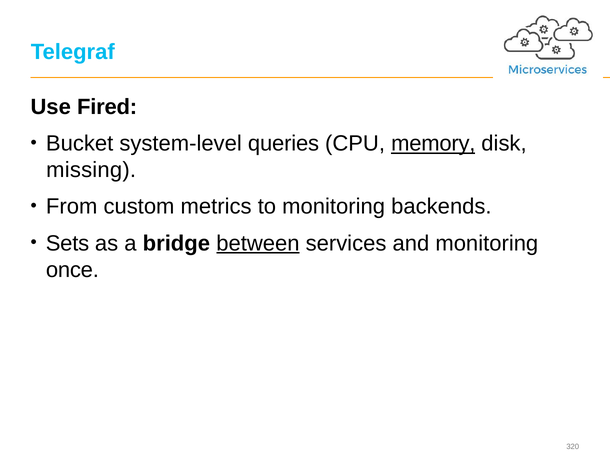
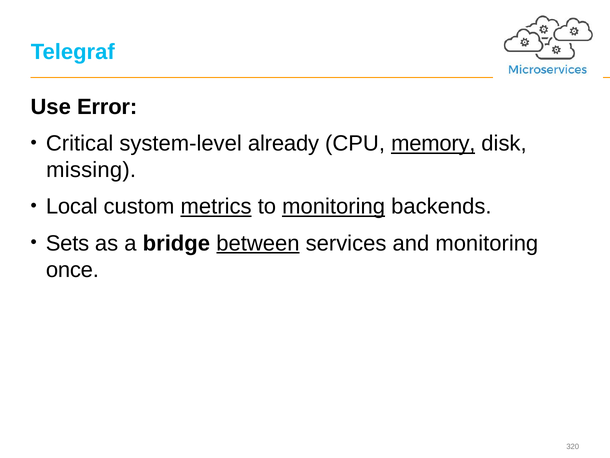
Fired: Fired -> Error (107, 107)
Bucket: Bucket -> Critical (80, 143)
queries: queries -> already (284, 143)
From: From -> Local (72, 206)
metrics underline: none -> present (216, 206)
monitoring underline: none -> present (334, 206)
